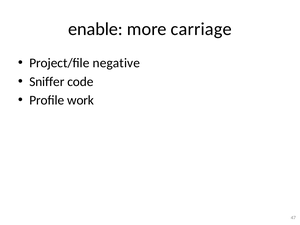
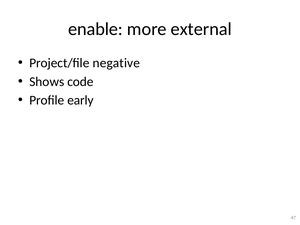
carriage: carriage -> external (201, 29)
Sniffer: Sniffer -> Shows (47, 82)
work: work -> early (81, 100)
